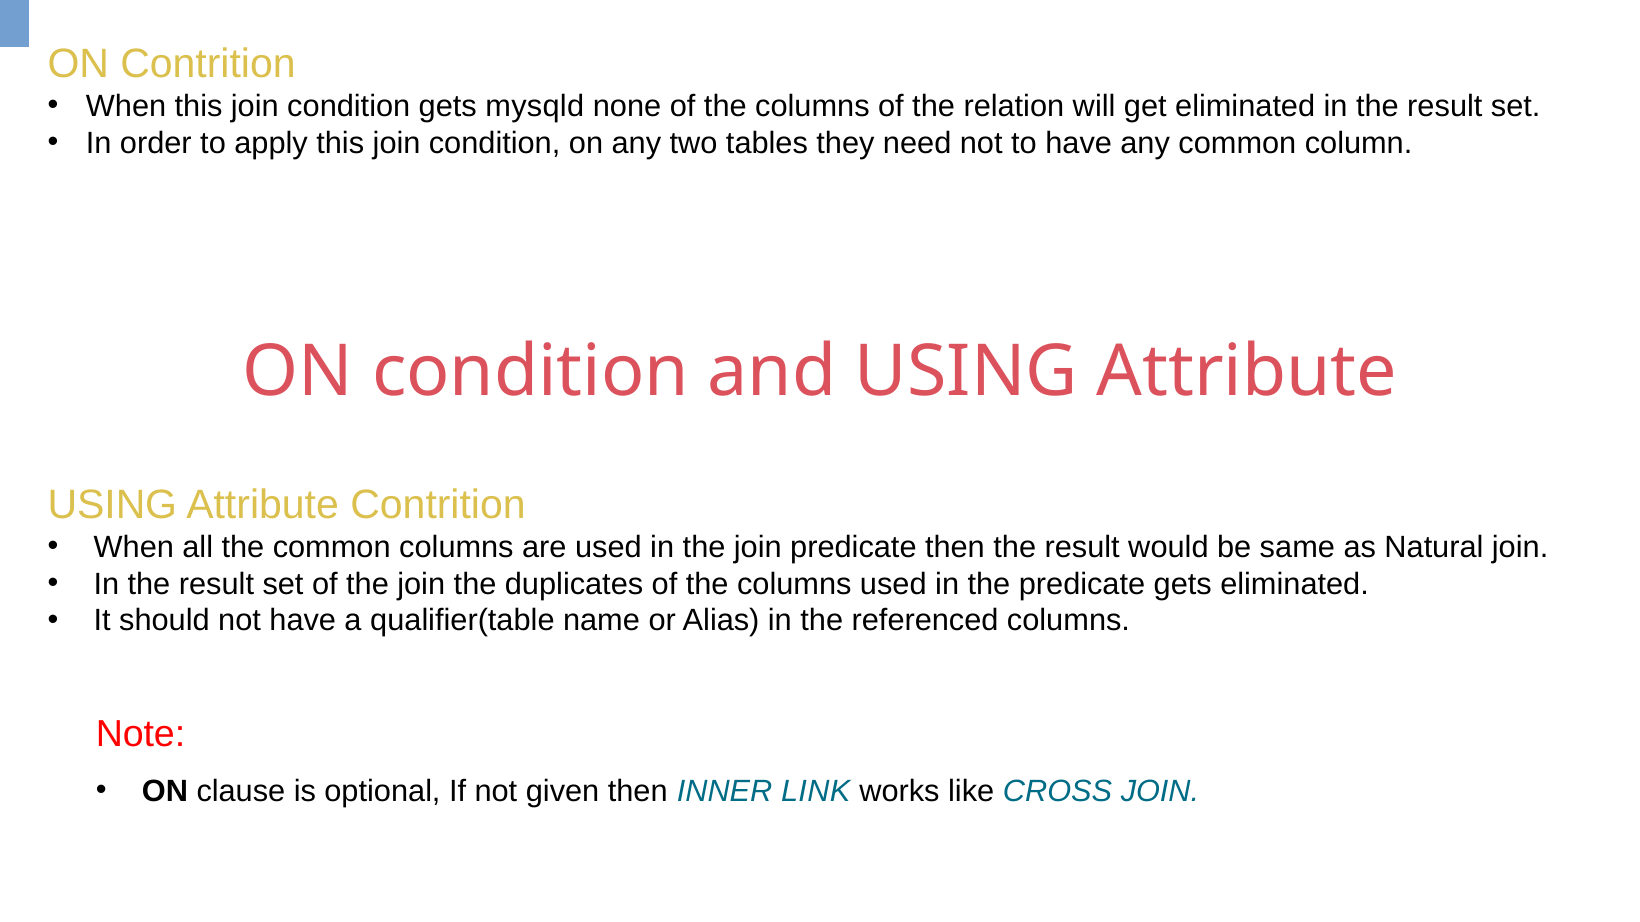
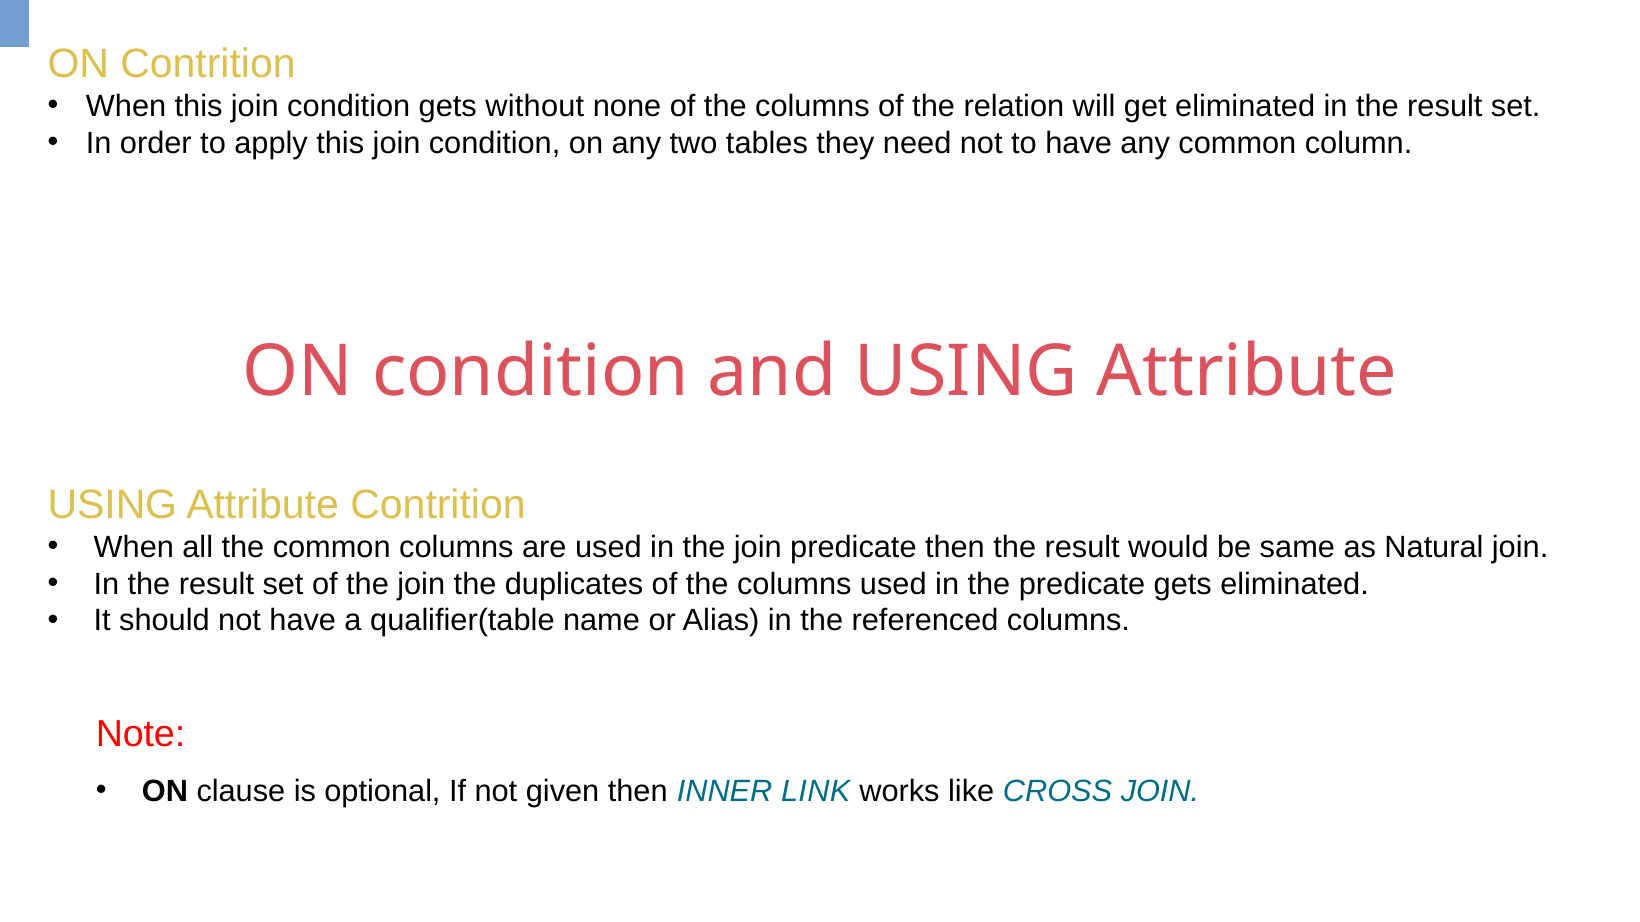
mysqld: mysqld -> without (535, 107)
